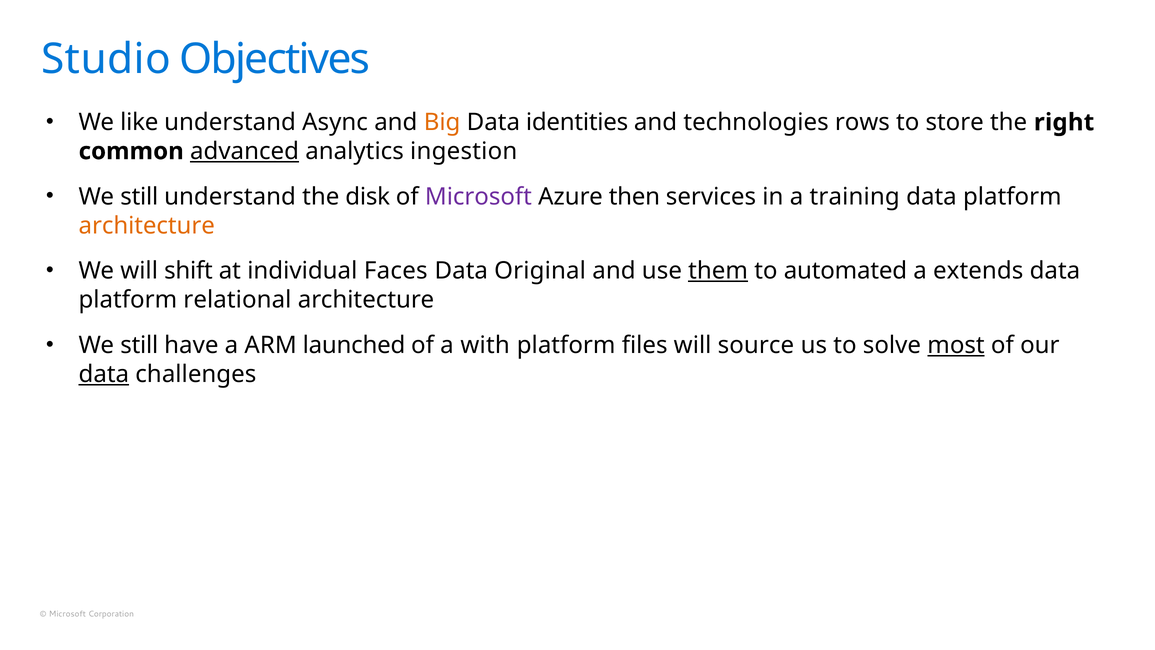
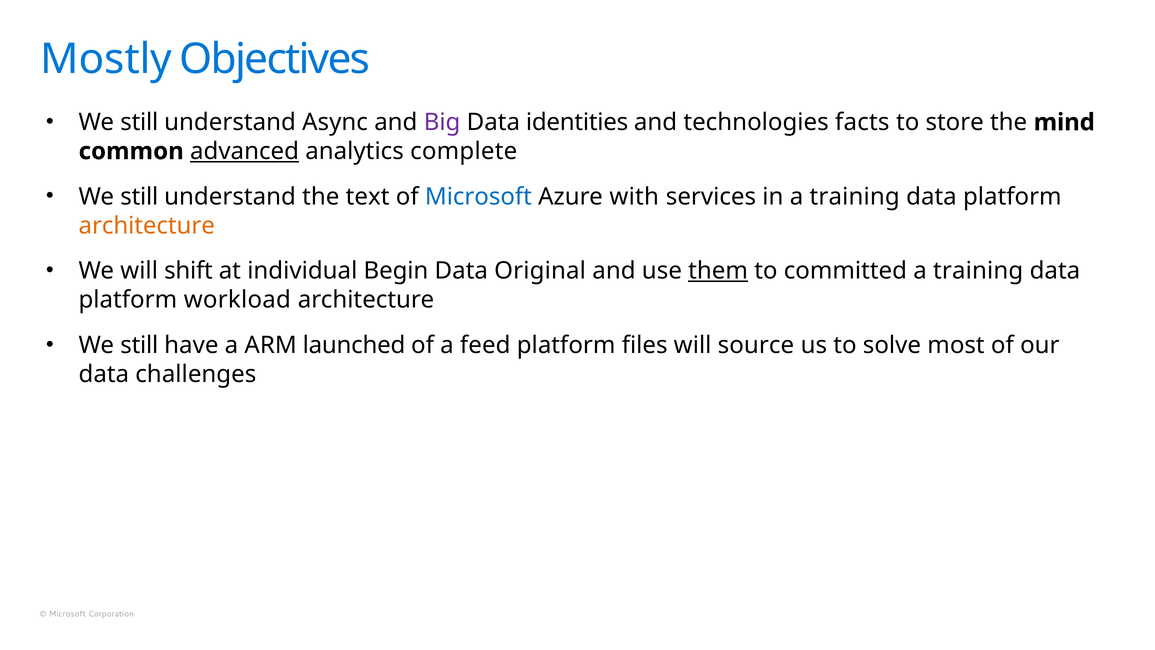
Studio: Studio -> Mostly (106, 59)
like: like -> still (139, 122)
Big colour: orange -> purple (442, 122)
rows: rows -> facts (862, 122)
right: right -> mind (1064, 122)
ingestion: ingestion -> complete (464, 151)
disk: disk -> text (368, 197)
Microsoft colour: purple -> blue (478, 197)
then: then -> with (634, 197)
Faces: Faces -> Begin (396, 271)
automated: automated -> committed (845, 271)
extends: extends -> training (978, 271)
relational: relational -> workload (237, 300)
with: with -> feed (485, 345)
most underline: present -> none (956, 345)
data underline: present -> none (104, 374)
